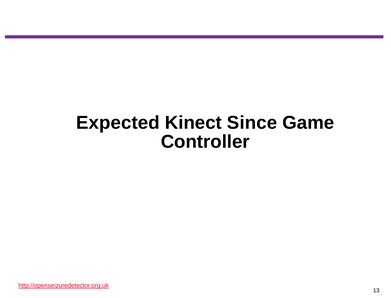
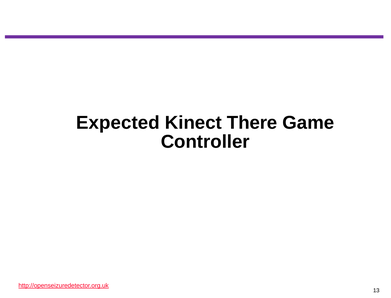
Since: Since -> There (252, 123)
